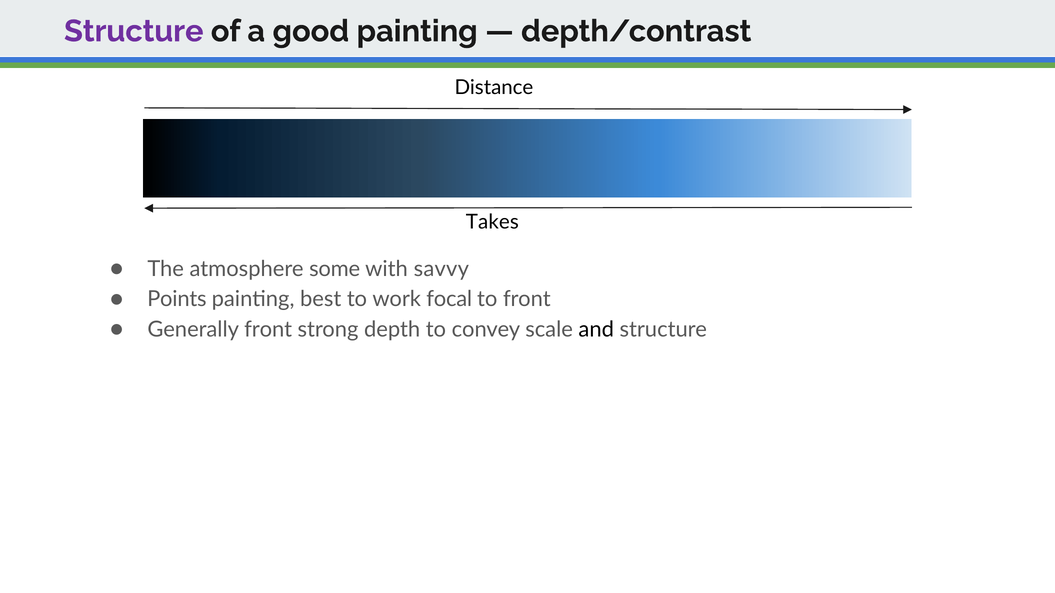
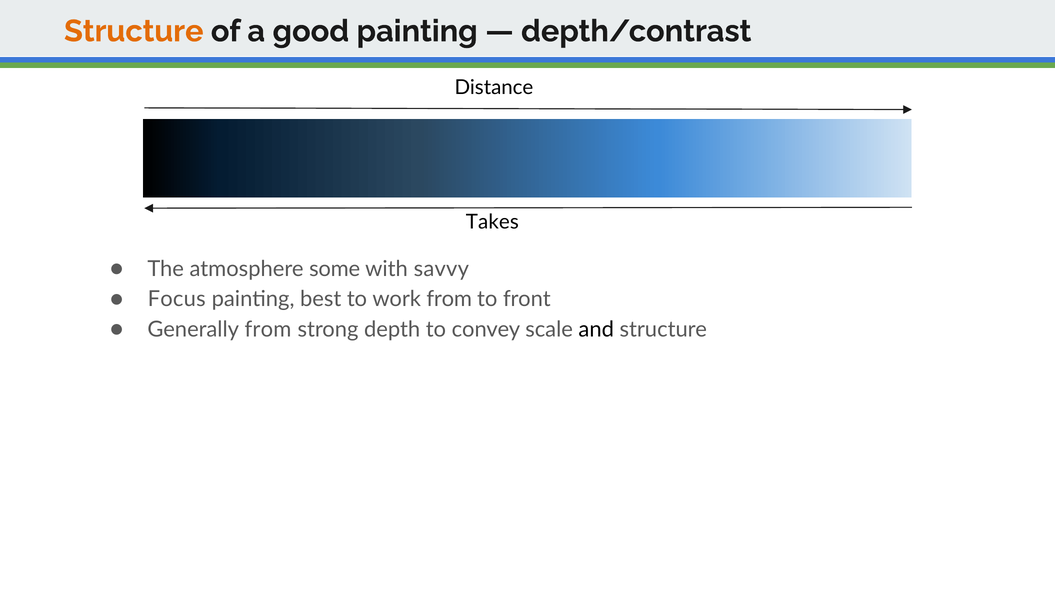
Structure colour: purple -> orange (134, 31)
Points: Points -> Focus (177, 299)
work focal: focal -> from (449, 299)
Generally front: front -> from (268, 330)
